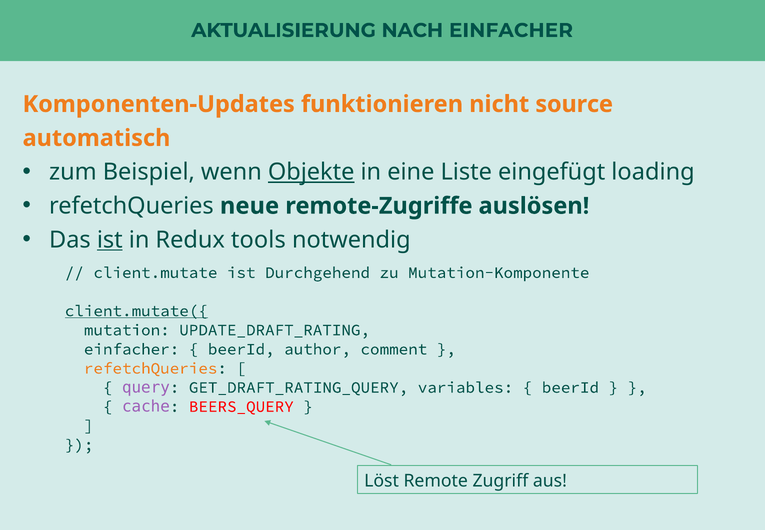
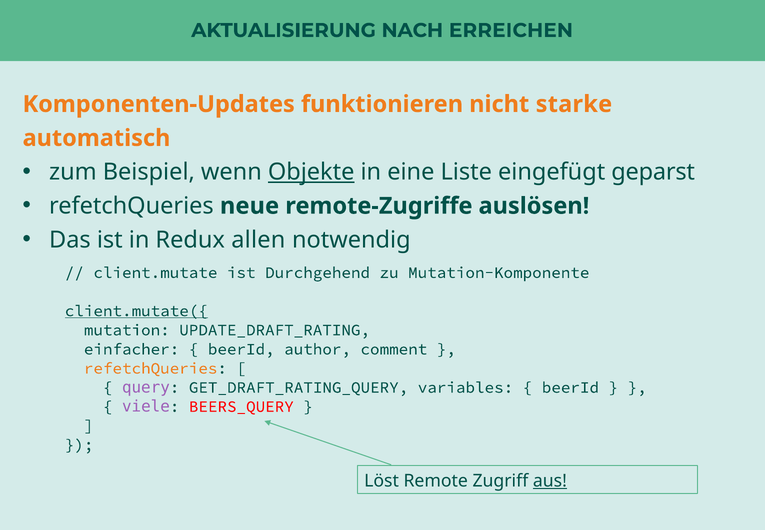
NACH EINFACHER: EINFACHER -> ERREICHEN (511, 30)
source: source -> starke (574, 104)
loading: loading -> geparst (653, 172)
ist underline: present -> none (110, 240)
tools: tools -> allen (258, 240)
cache: cache -> viele (146, 406)
aus underline: none -> present (550, 480)
